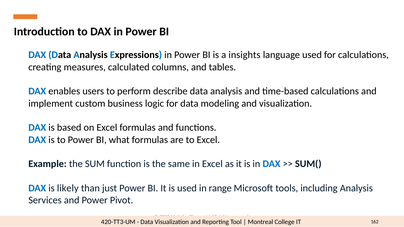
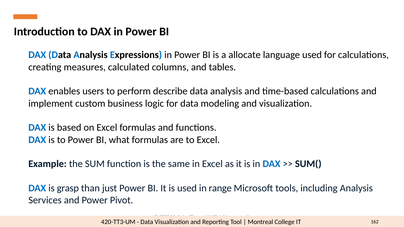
insights: insights -> allocate (245, 55)
likely: likely -> grasp (68, 188)
